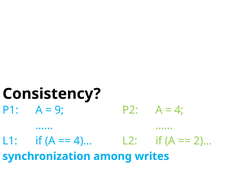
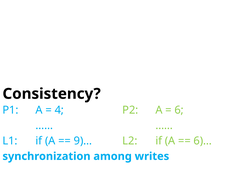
9: 9 -> 4 (59, 110)
4: 4 -> 6 (179, 110)
4)…: 4)… -> 9)… (83, 141)
2)…: 2)… -> 6)… (203, 141)
